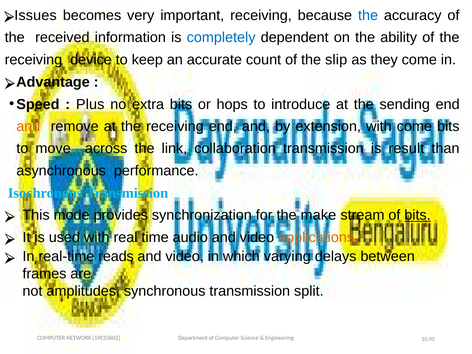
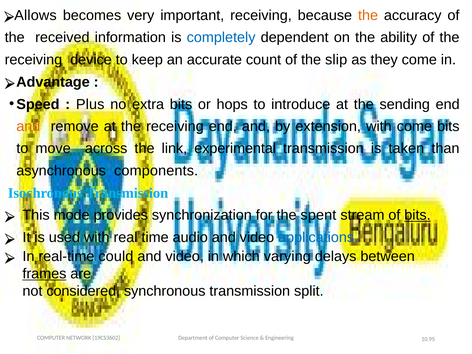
Issues: Issues -> Allows (35, 15)
the colour: blue -> orange (368, 15)
collaboration: collaboration -> experimental (235, 149)
result: result -> taken (406, 149)
performance: performance -> components (156, 171)
make: make -> spent (318, 215)
applications colour: orange -> blue (318, 238)
reads: reads -> could (116, 257)
frames underline: none -> present (44, 274)
amplitudes: amplitudes -> considered (83, 291)
